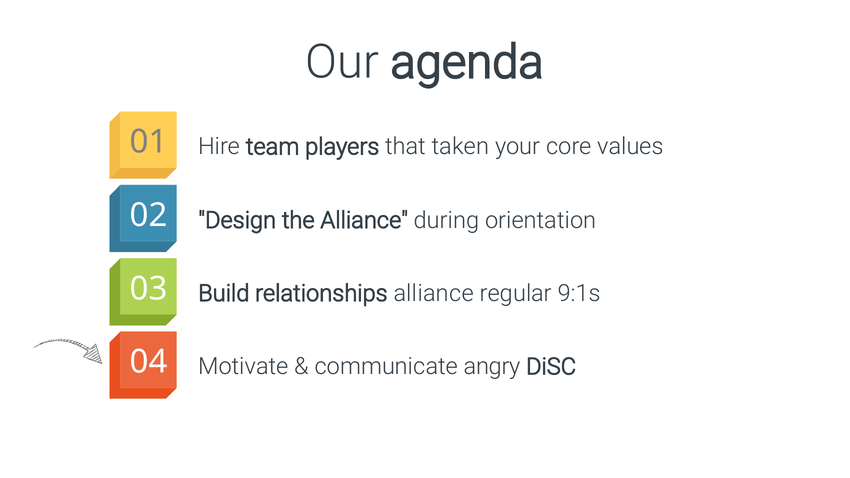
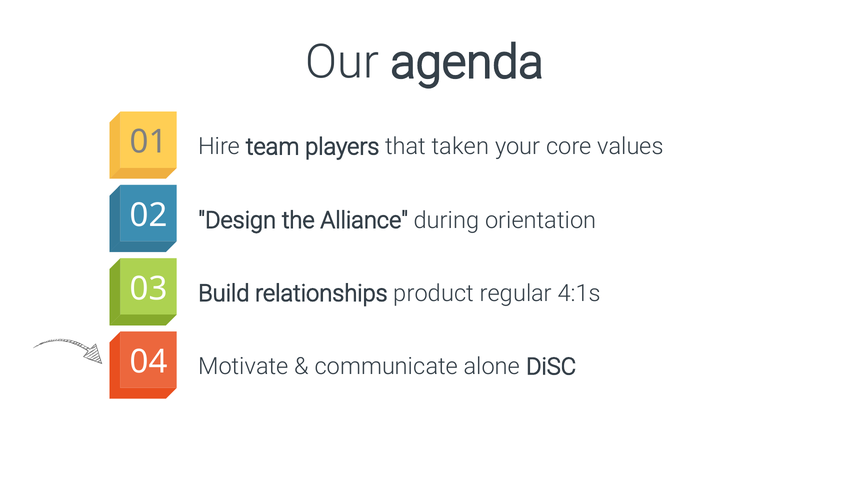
relationships alliance: alliance -> product (434, 293)
9:1s: 9:1s -> 4:1s (579, 293)
angry: angry -> alone (492, 367)
